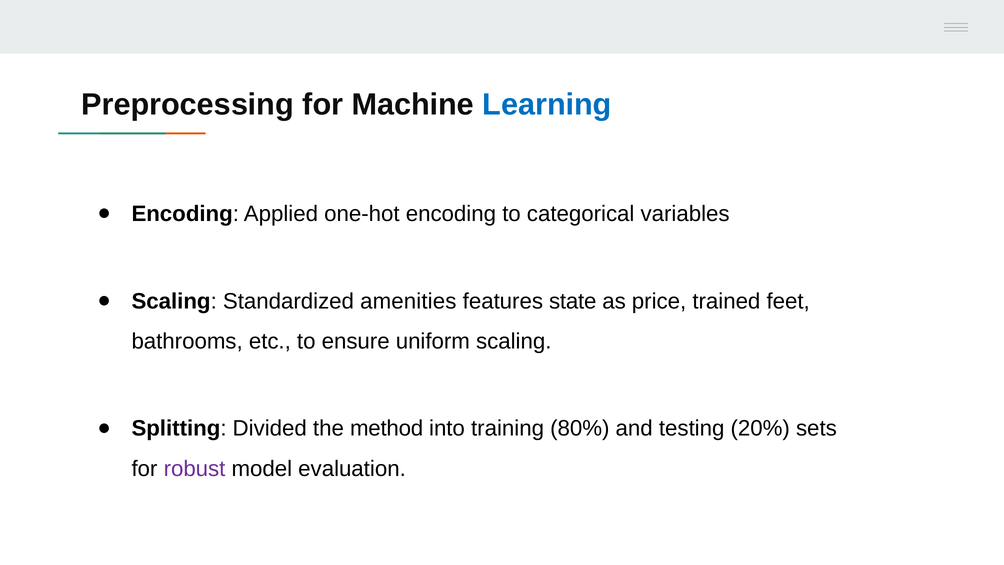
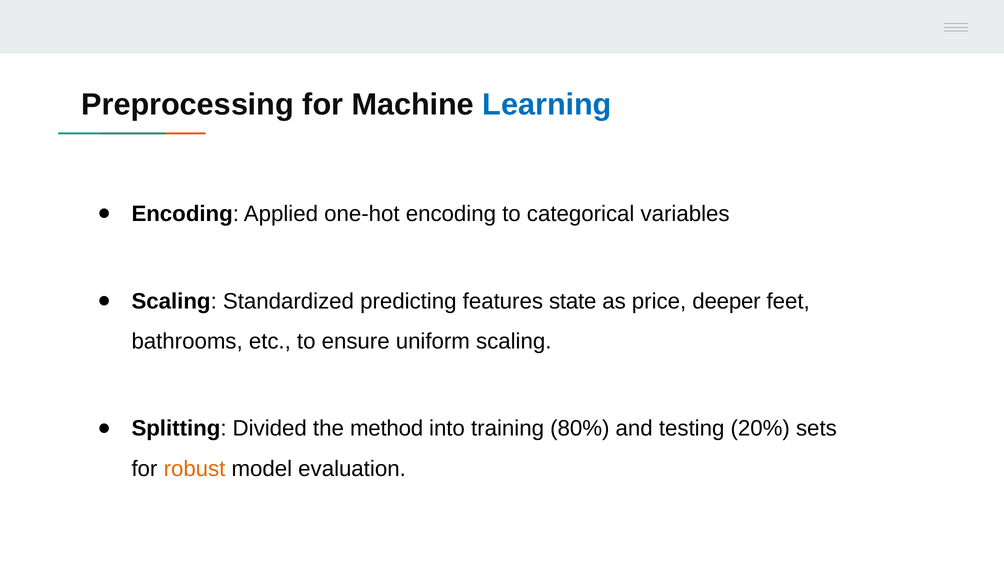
amenities: amenities -> predicting (408, 301)
trained: trained -> deeper (727, 301)
robust colour: purple -> orange (195, 468)
